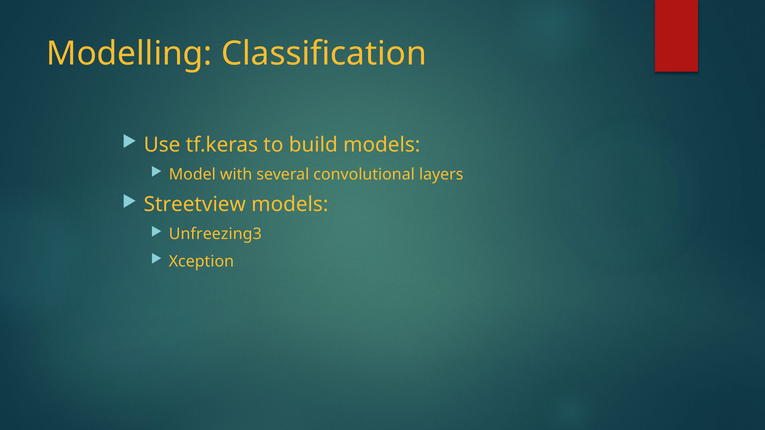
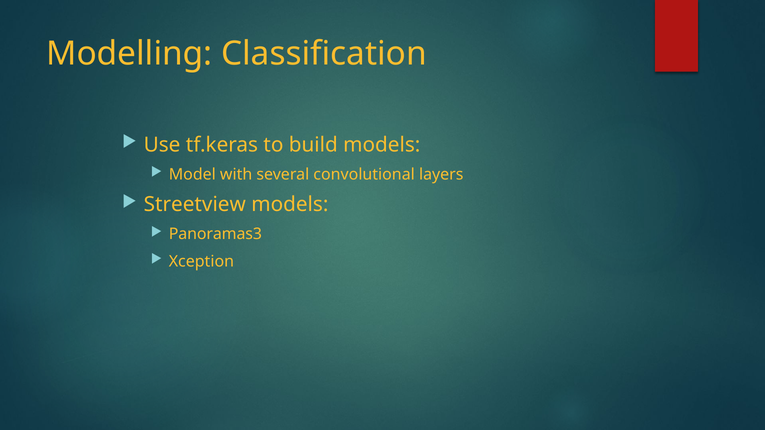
Unfreezing3: Unfreezing3 -> Panoramas3 (215, 234)
